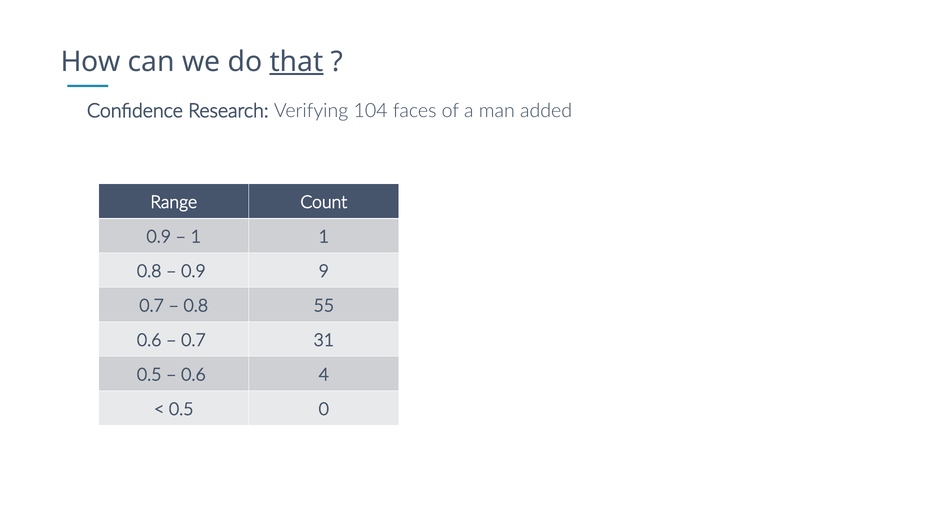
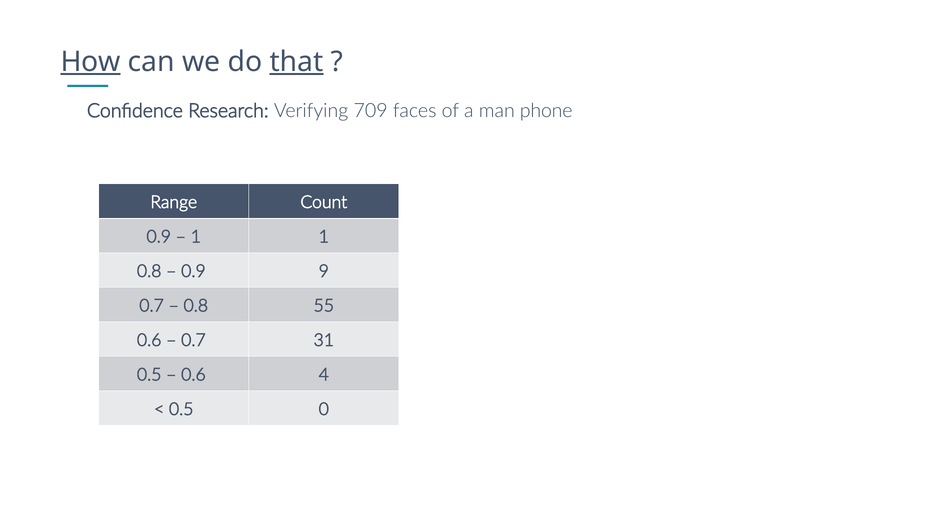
How underline: none -> present (91, 62)
104: 104 -> 709 (371, 111)
added: added -> phone (546, 111)
